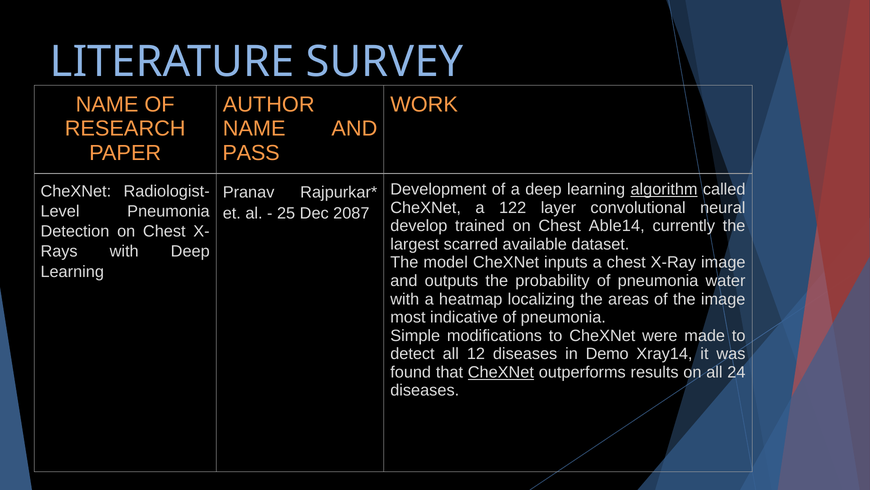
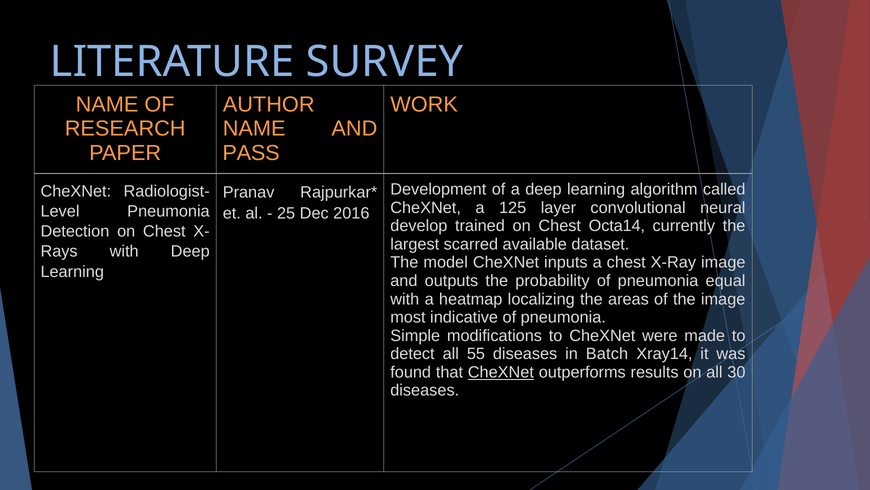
algorithm underline: present -> none (664, 189)
122: 122 -> 125 (513, 207)
2087: 2087 -> 2016 (351, 213)
Able14: Able14 -> Octa14 (617, 226)
water: water -> equal (726, 281)
12: 12 -> 55 (476, 354)
Demo: Demo -> Batch (607, 354)
24: 24 -> 30 (736, 372)
